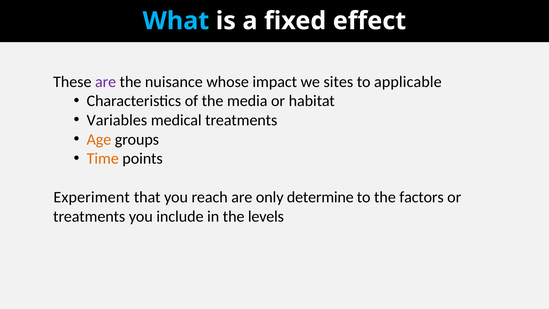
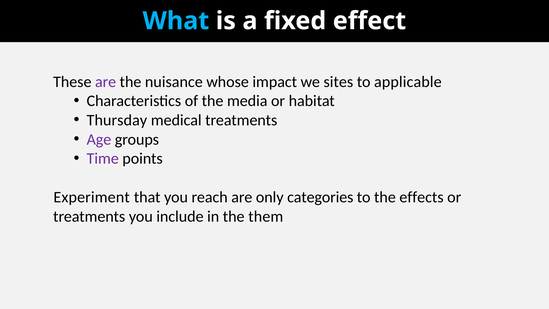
Variables: Variables -> Thursday (117, 120)
Age colour: orange -> purple (99, 139)
Time colour: orange -> purple (103, 159)
determine: determine -> categories (320, 197)
factors: factors -> effects (422, 197)
levels: levels -> them (266, 216)
